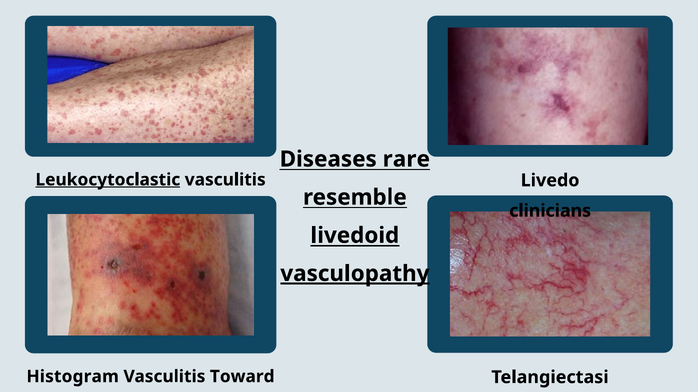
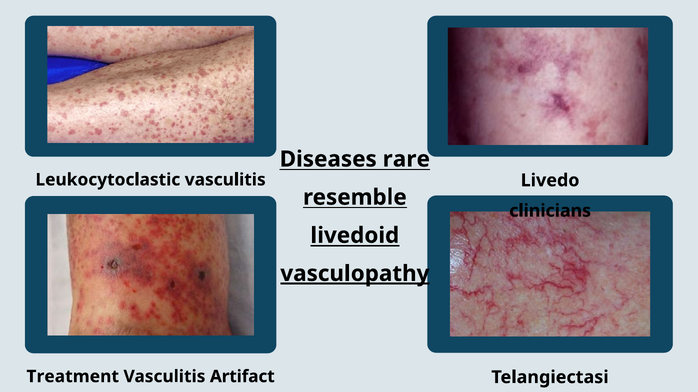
Leukocytoclastic underline: present -> none (108, 180)
Histogram: Histogram -> Treatment (73, 377)
Toward: Toward -> Artifact (242, 377)
